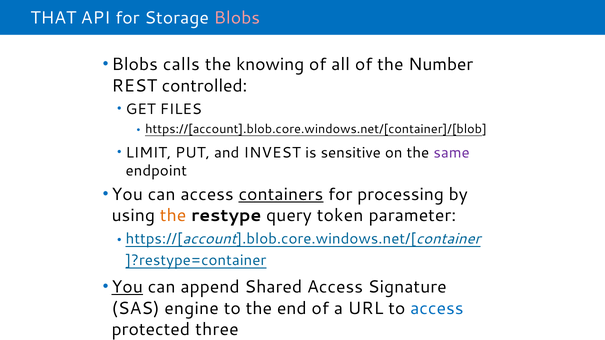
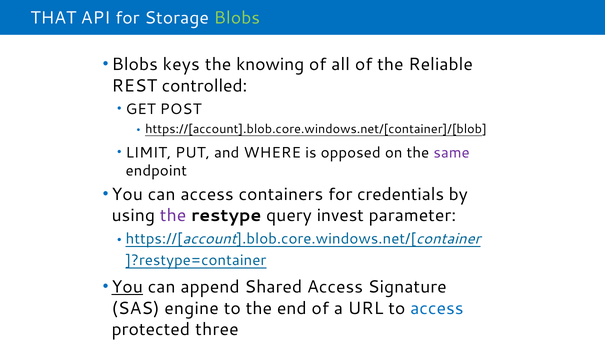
Blobs colour: pink -> light green (237, 18)
calls: calls -> keys (181, 65)
Number: Number -> Reliable (441, 65)
FILES: FILES -> POST (181, 109)
INVEST: INVEST -> WHERE (272, 153)
sensitive: sensitive -> opposed (351, 153)
containers underline: present -> none (281, 195)
processing: processing -> credentials (401, 195)
the colour: orange -> purple (173, 216)
token: token -> invest (340, 216)
